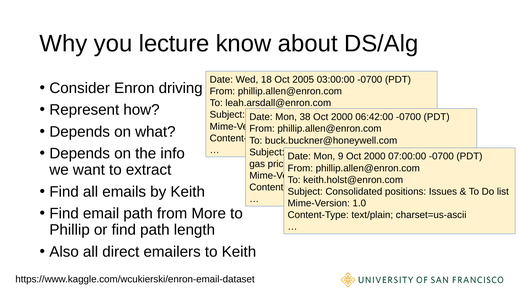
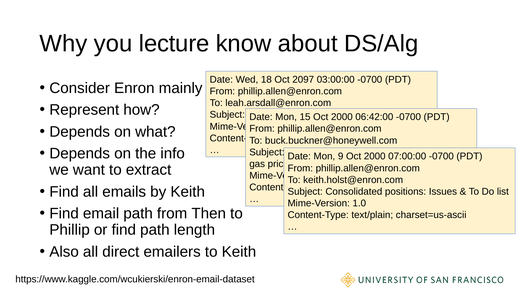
2005: 2005 -> 2097 (303, 79)
driving: driving -> mainly (181, 88)
38: 38 -> 15 (305, 117)
More: More -> Then (209, 213)
